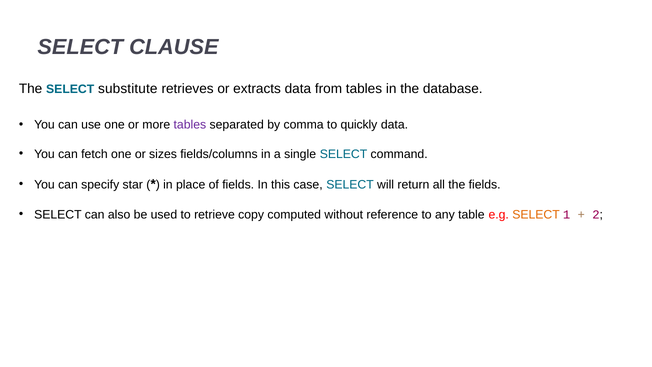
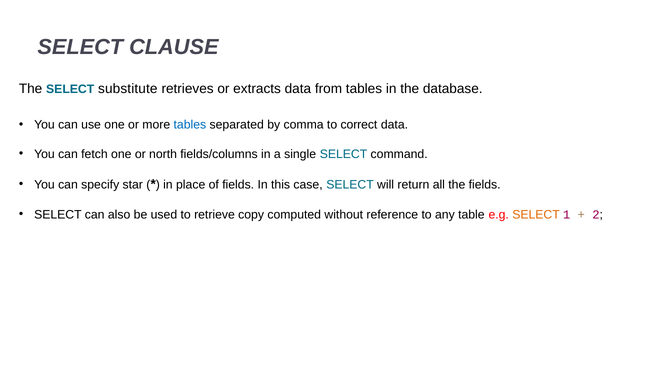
tables colour: purple -> blue (190, 125)
quickly: quickly -> correct (359, 125)
sizes: sizes -> north (163, 154)
